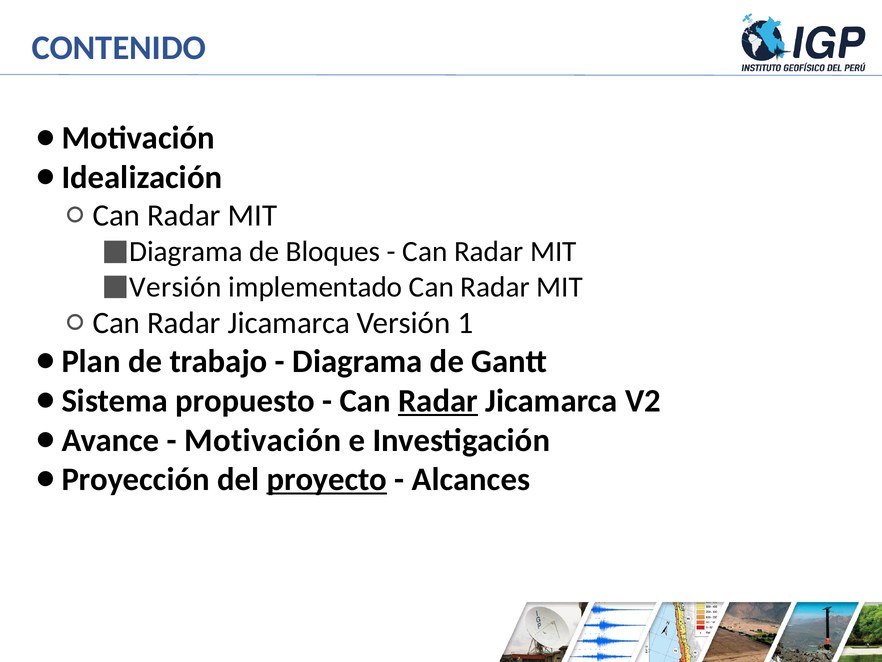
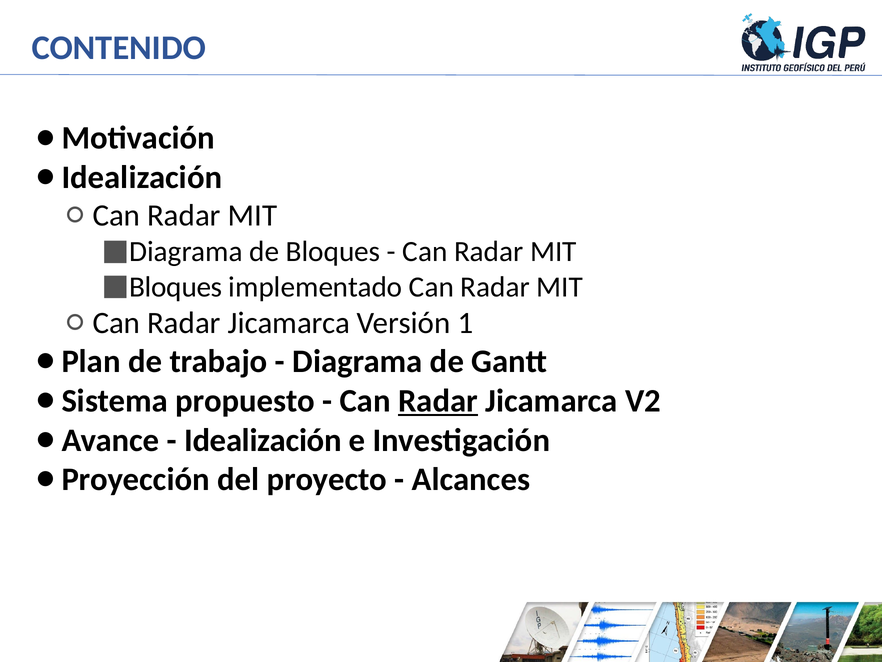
Versión: Versión -> Bloques (176, 287)
Motivación: Motivación -> Idealización (263, 440)
proyecto underline: present -> none (327, 479)
